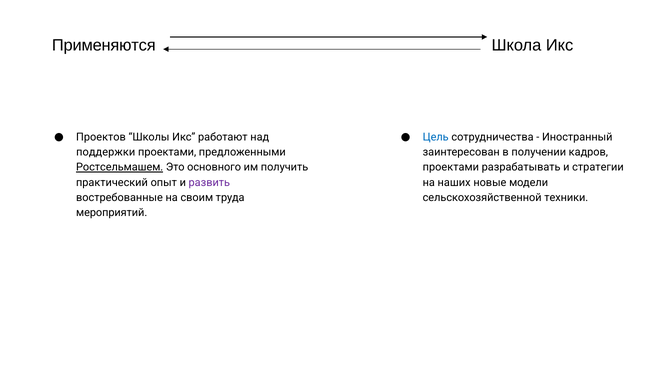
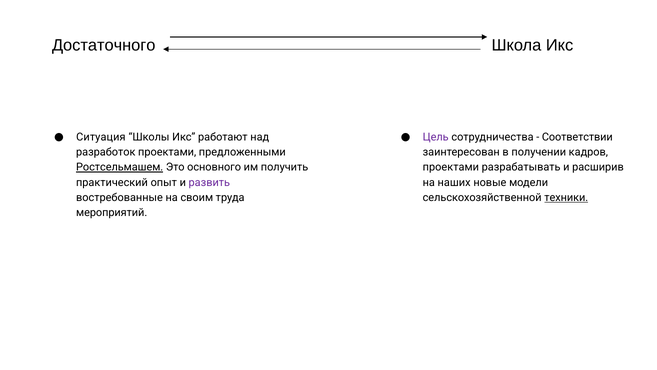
Применяются: Применяются -> Достаточного (104, 45)
Проектов: Проектов -> Ситуация (101, 137)
Цель colour: blue -> purple (436, 137)
Иностранный: Иностранный -> Соответствии (577, 137)
поддержки: поддержки -> разработок (106, 152)
стратегии: стратегии -> расширив (598, 167)
техники underline: none -> present (566, 197)
